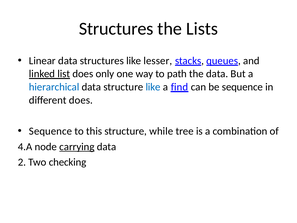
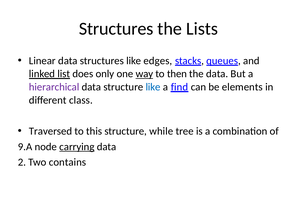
lesser: lesser -> edges (158, 61)
way underline: none -> present (144, 74)
path: path -> then (177, 74)
hierarchical colour: blue -> purple (54, 87)
be sequence: sequence -> elements (242, 87)
different does: does -> class (81, 100)
Sequence: Sequence -> Traversed (51, 131)
4.A: 4.A -> 9.A (25, 147)
checking: checking -> contains (68, 162)
